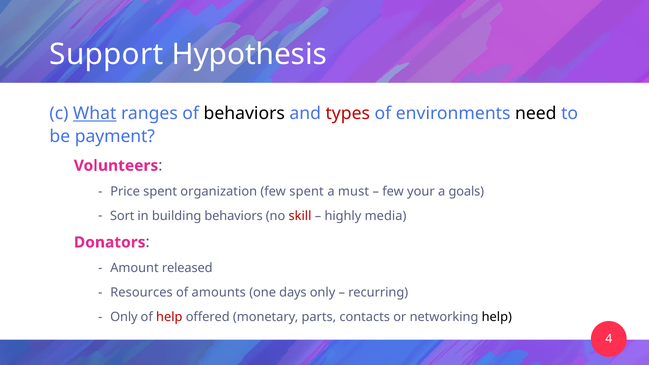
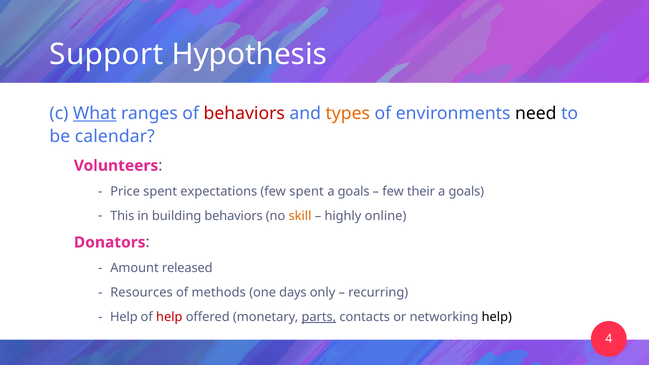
behaviors colour: black -> red (244, 113)
types colour: red -> orange (348, 113)
payment: payment -> calendar (115, 137)
organization: organization -> expectations (219, 191)
must: must -> goals (354, 191)
your: your -> their (421, 191)
Sort: Sort -> This (122, 216)
skill colour: red -> orange (300, 216)
media: media -> online (386, 216)
amounts: amounts -> methods (219, 293)
Only: Only -> Help (124, 317)
parts underline: none -> present (319, 317)
